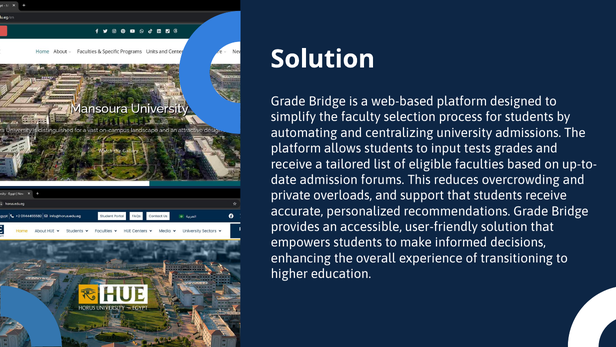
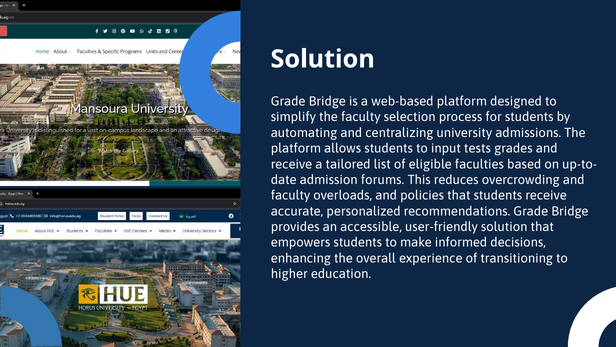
private: private -> faculty (291, 195)
support: support -> policies (422, 195)
